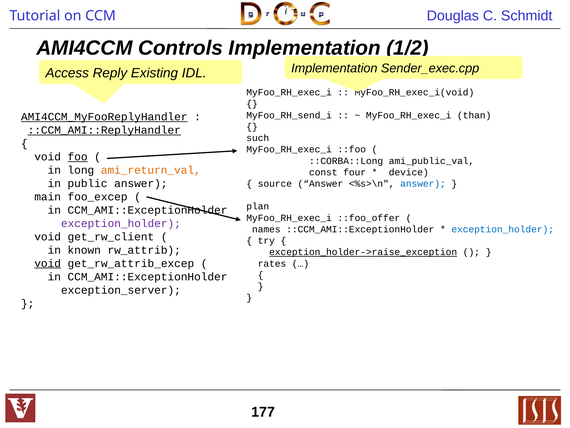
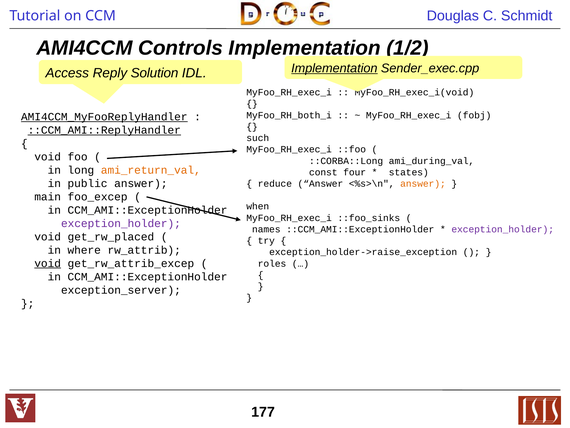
Existing: Existing -> Solution (155, 73)
Implementation underline: none -> present (334, 68)
MyFoo_RH_send_i: MyFoo_RH_send_i -> MyFoo_RH_both_i (289, 115)
than: than -> fobj (474, 115)
foo underline: present -> none (78, 157)
ami_public_val: ami_public_val -> ami_during_val (432, 161)
device: device -> states (409, 172)
source: source -> reduce (275, 183)
answer colour: blue -> orange (423, 183)
plan: plan -> when (258, 206)
::foo_offer: ::foo_offer -> ::foo_sinks (369, 218)
exception_holder colour: blue -> purple (503, 229)
get_rw_client: get_rw_client -> get_rw_placed (111, 236)
known: known -> where (84, 250)
exception_holder->raise_exception underline: present -> none (363, 252)
rates: rates -> roles (272, 263)
